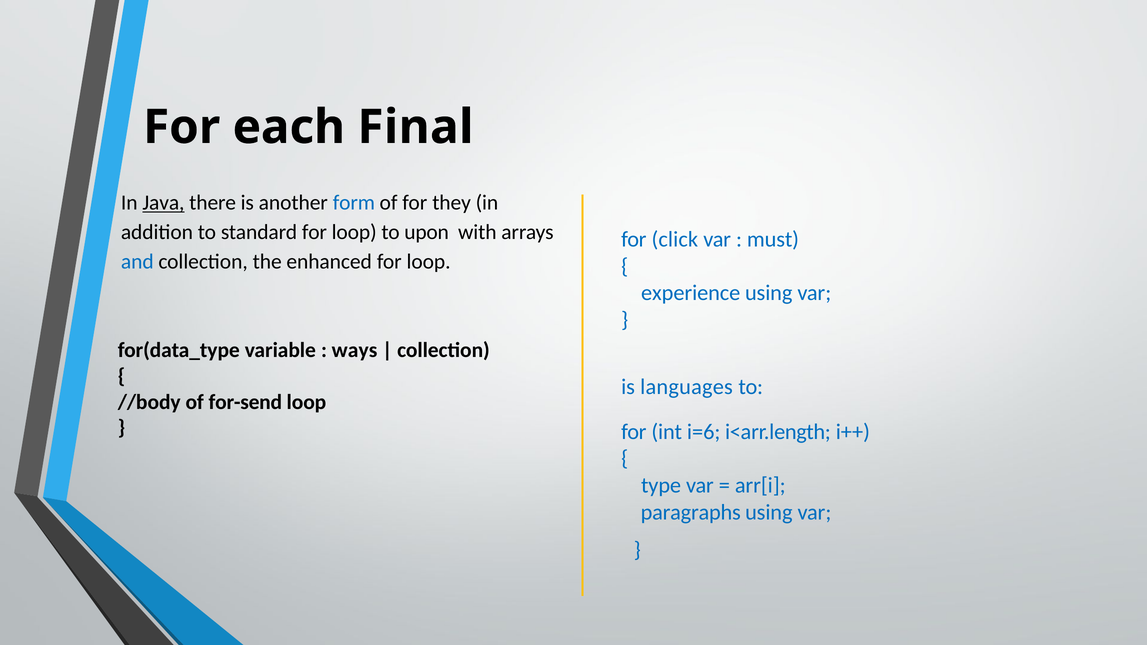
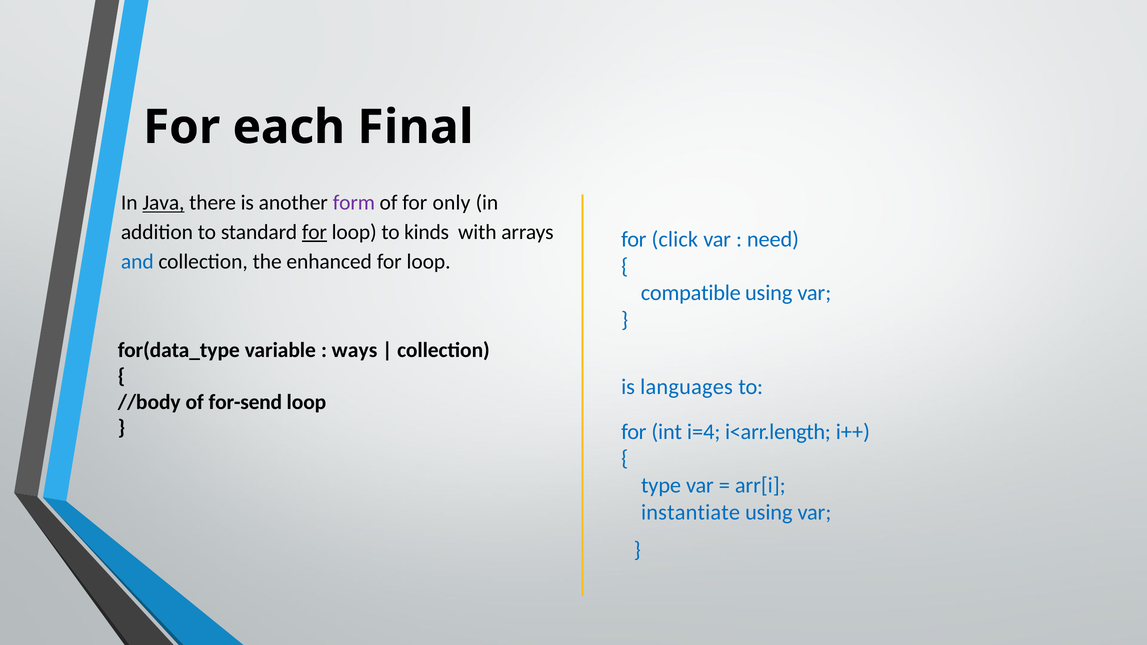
form colour: blue -> purple (354, 203)
they: they -> only (451, 203)
for underline: none -> present (314, 232)
upon: upon -> kinds (427, 232)
must: must -> need (773, 240)
experience: experience -> compatible (691, 293)
i=6: i=6 -> i=4 (704, 432)
paragraphs: paragraphs -> instantiate (691, 512)
